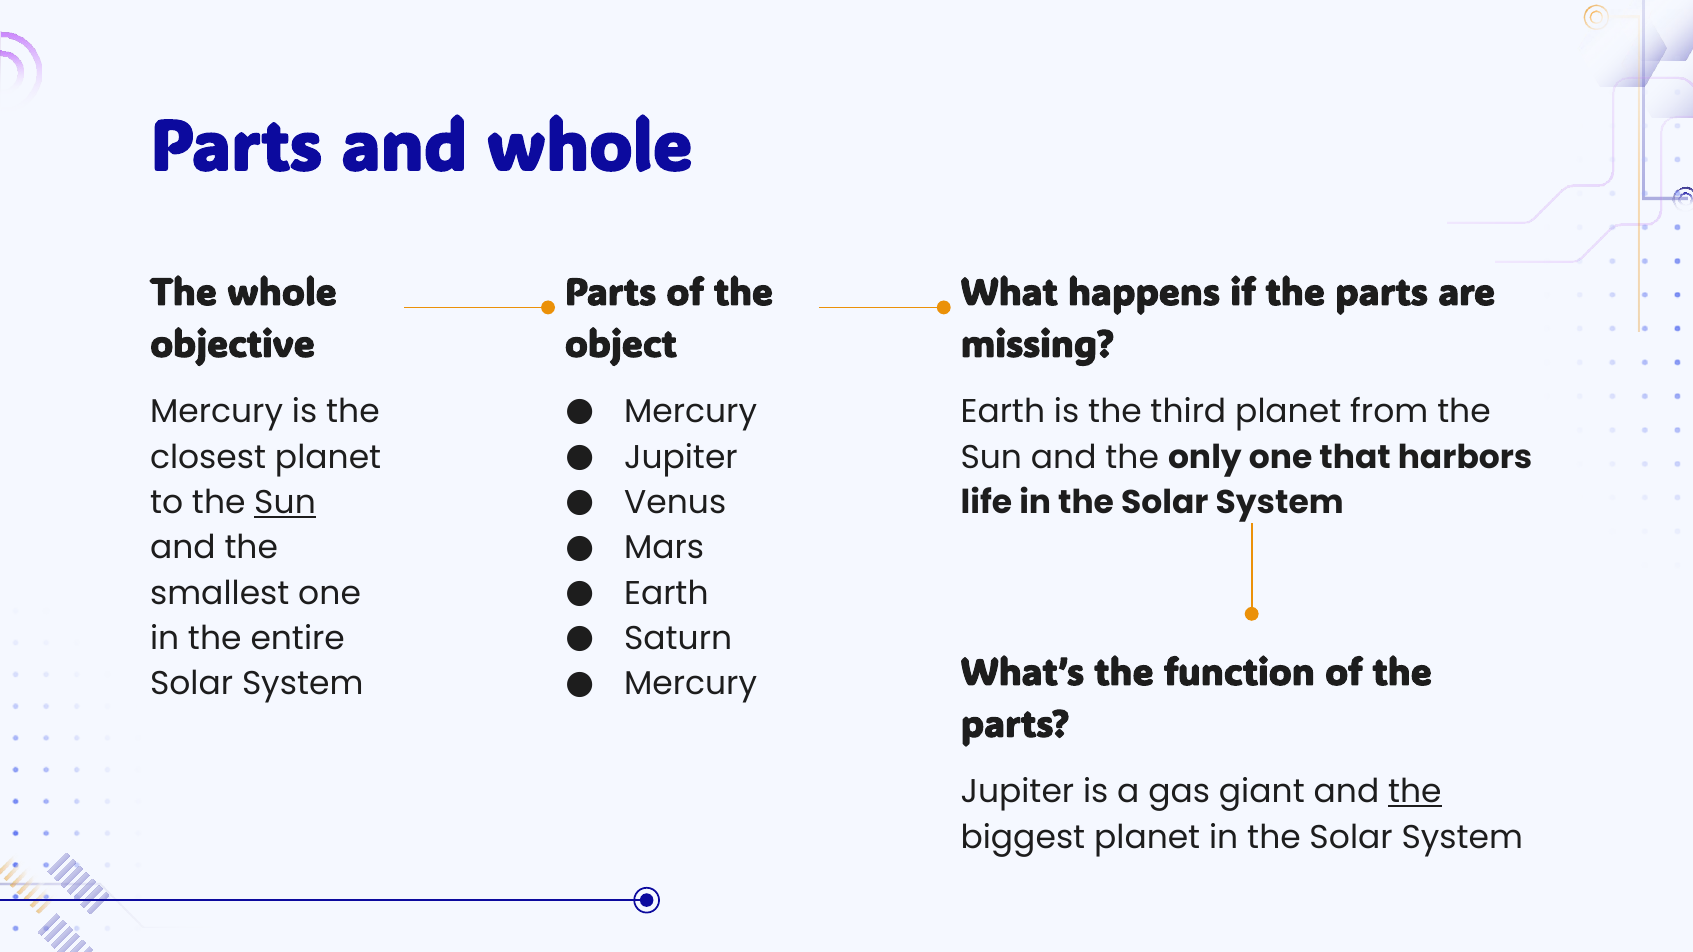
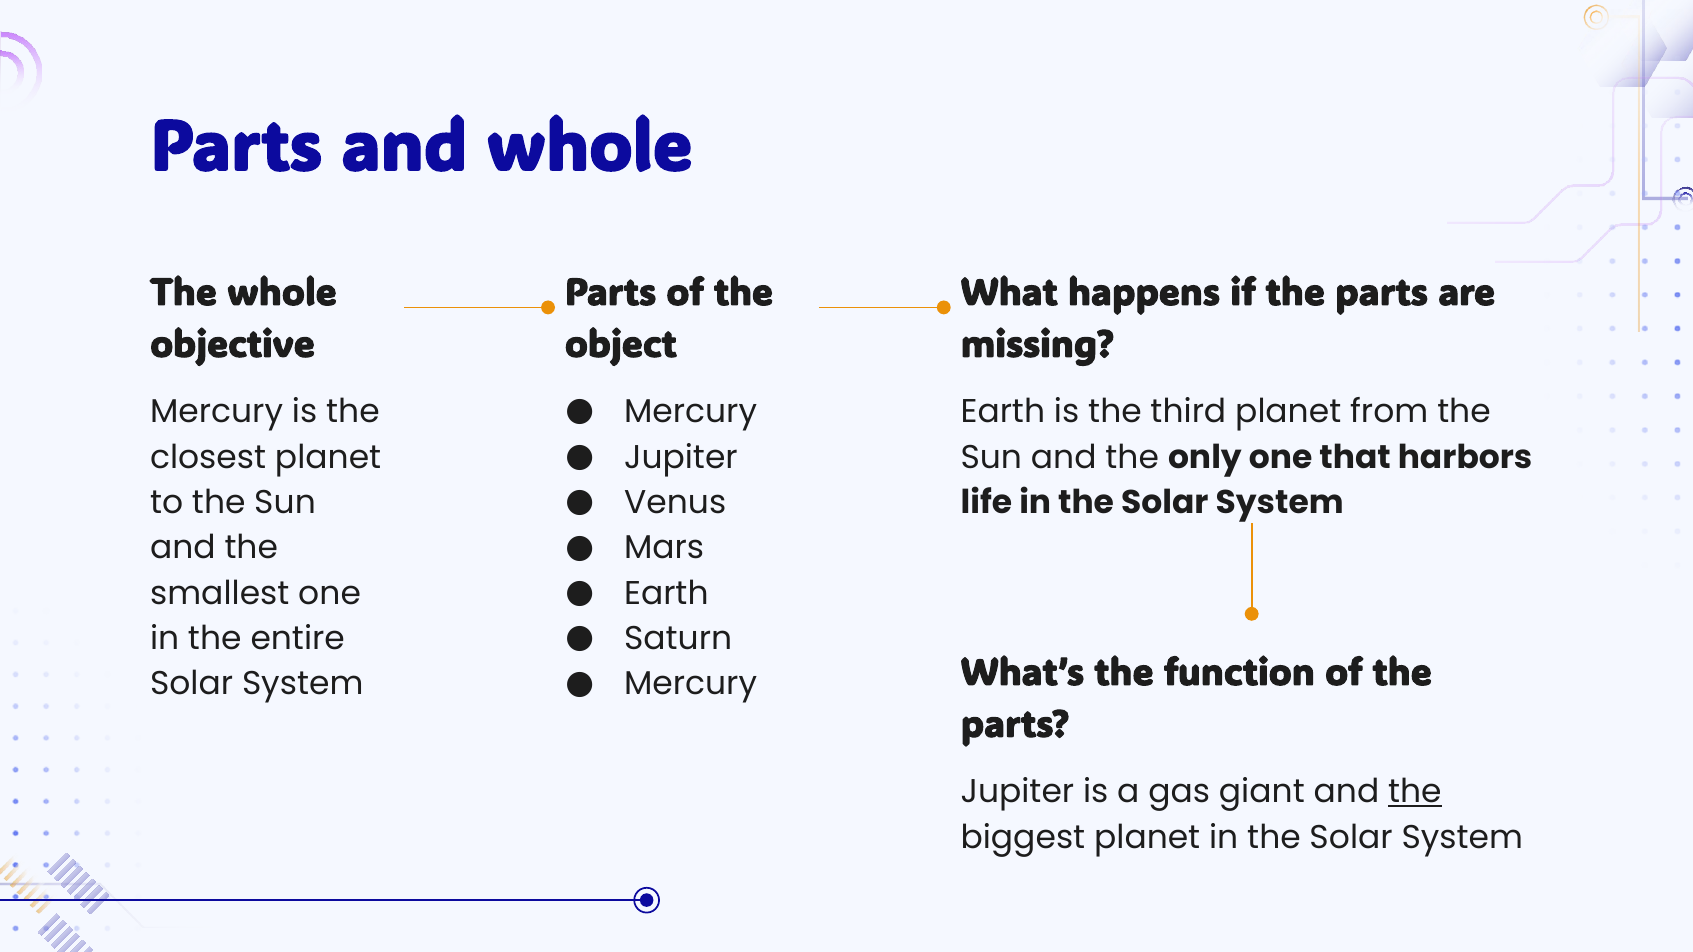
Sun underline: present -> none (285, 503)
